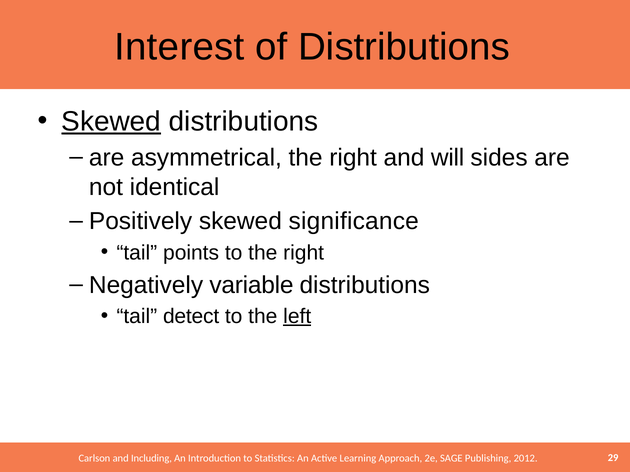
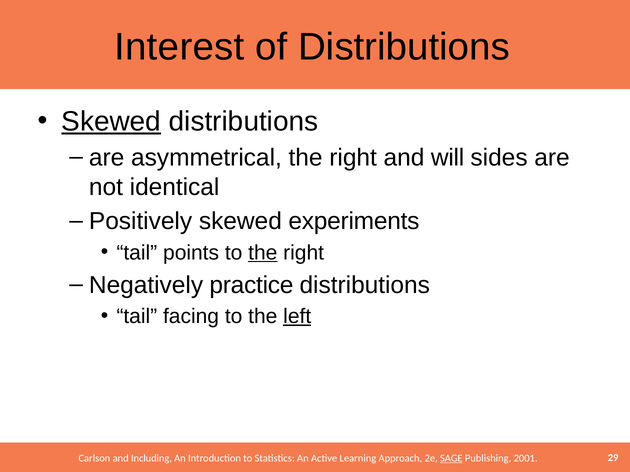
significance: significance -> experiments (354, 222)
the underline: none -> present (263, 253)
variable: variable -> practice (251, 285)
detect: detect -> facing (191, 317)
SAGE underline: none -> present (451, 459)
2012: 2012 -> 2001 (526, 459)
